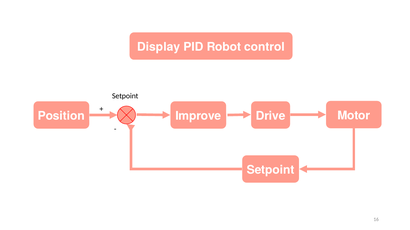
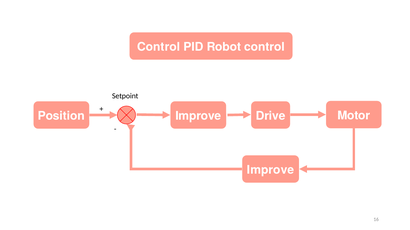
Display: Display -> Control (159, 47)
Setpoint: Setpoint -> Improve (271, 170)
